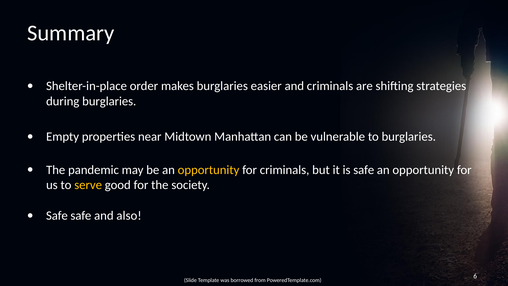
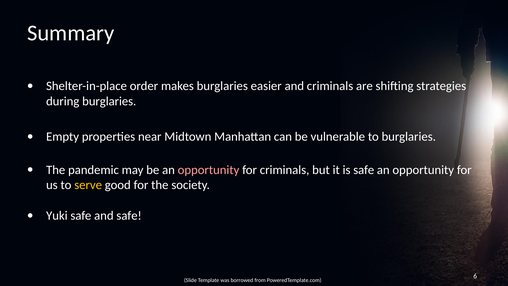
opportunity colour: yellow -> pink (209, 170)
Safe: Safe -> Yuki (57, 215)
and also: also -> safe (129, 215)
